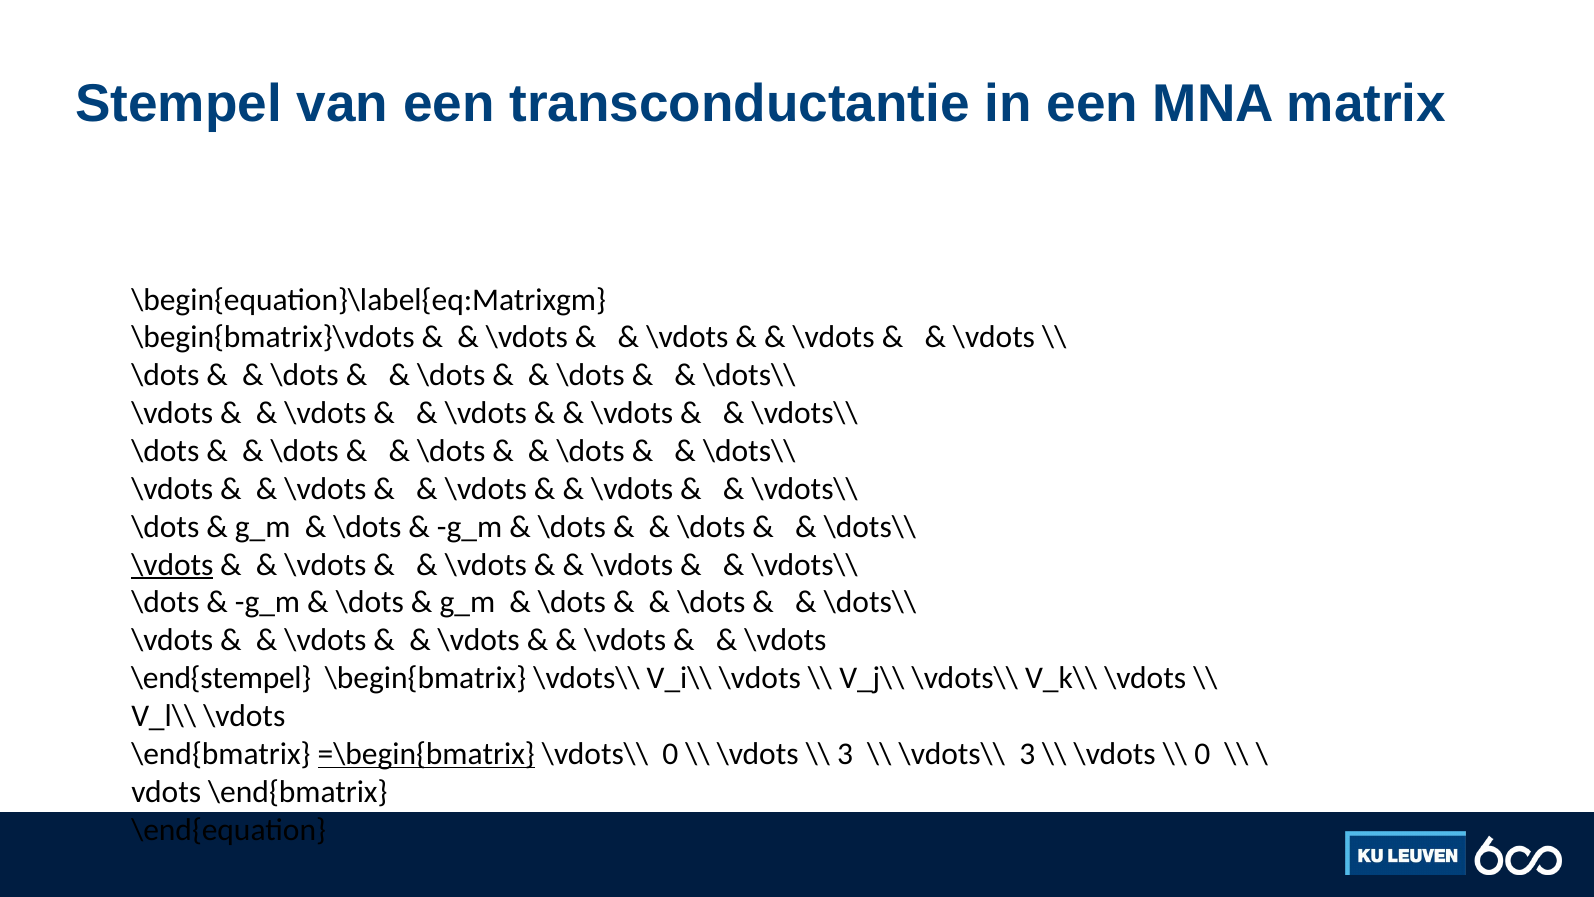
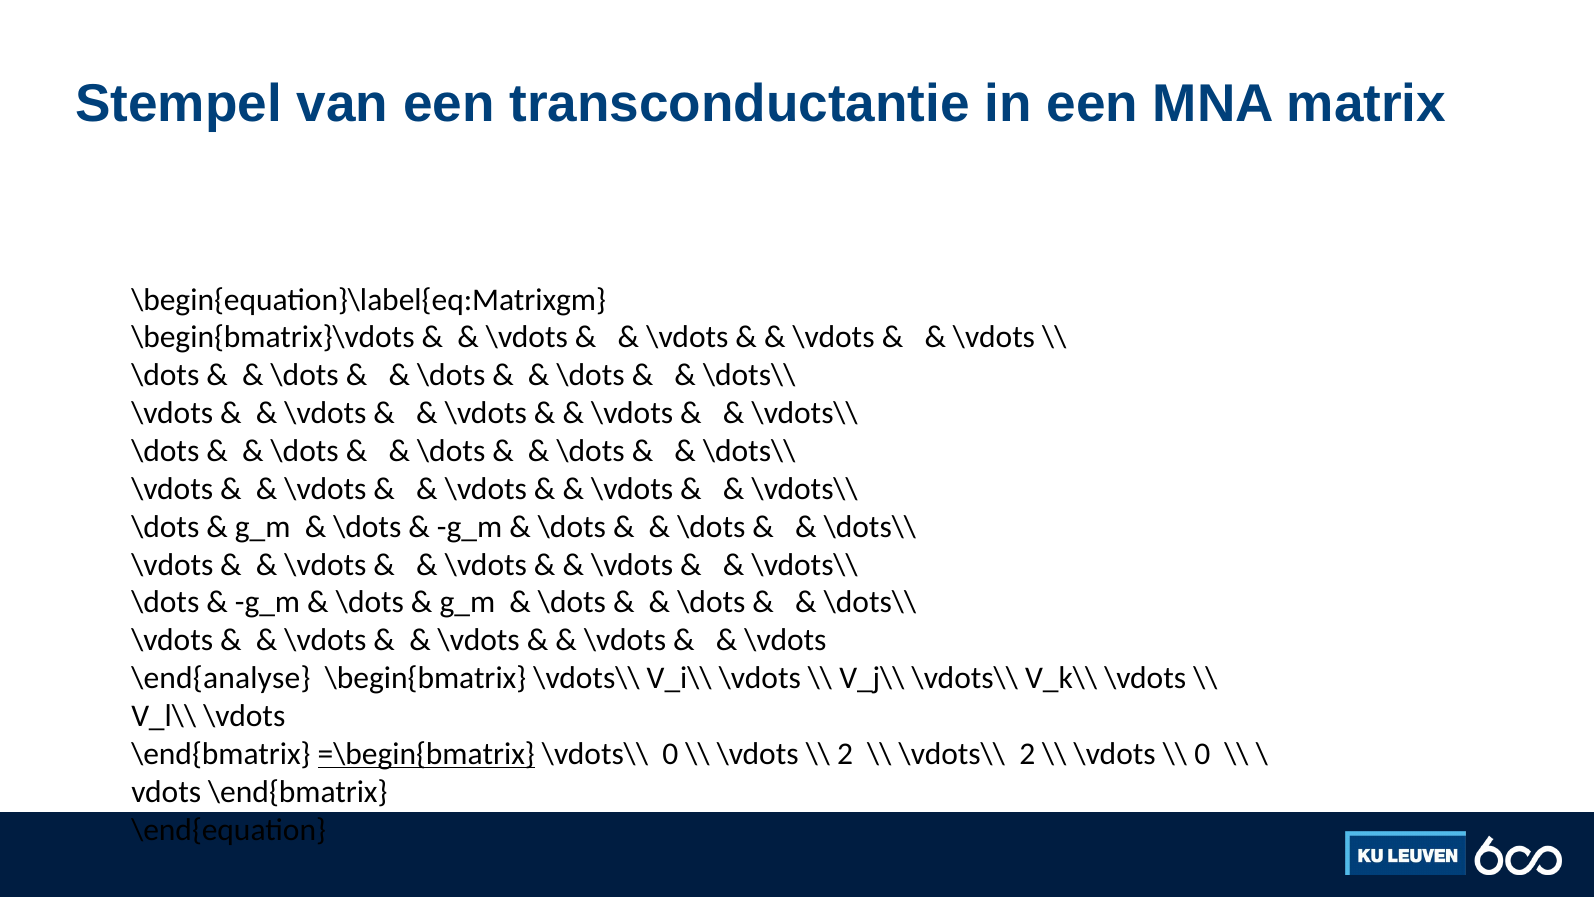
\vdots underline: present -> none (172, 564)
\end{stempel: \end{stempel -> \end{analyse (221, 678)
3: 3 -> 2 (845, 754)
\vdots\\ 3: 3 -> 2 (1027, 754)
